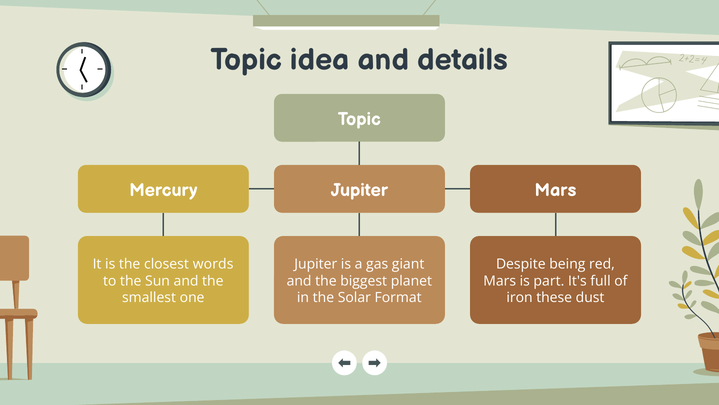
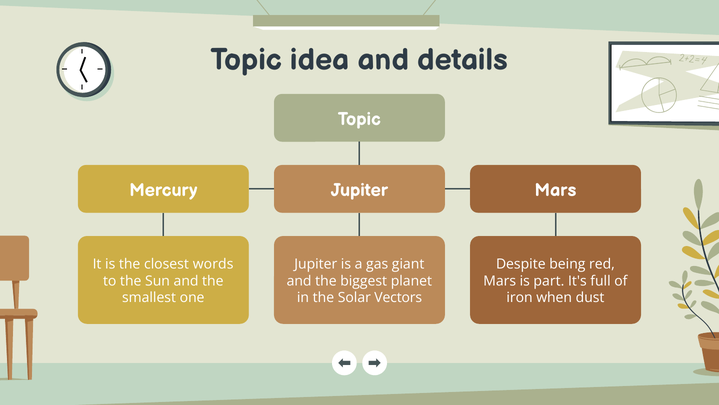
Format: Format -> Vectors (398, 297)
these: these -> when (554, 297)
